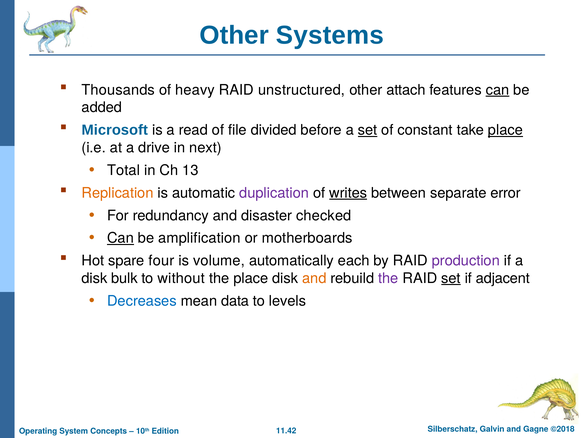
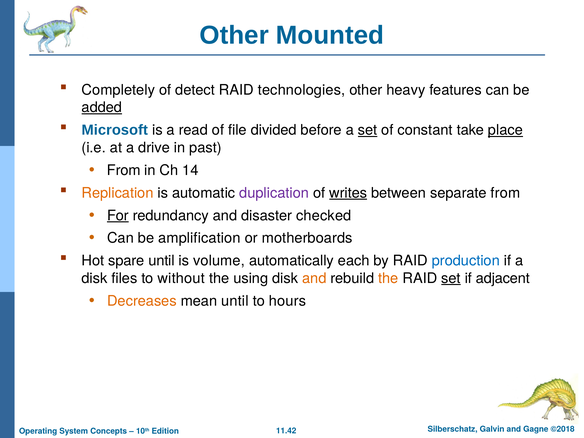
Systems: Systems -> Mounted (330, 35)
Thousands: Thousands -> Completely (118, 90)
heavy: heavy -> detect (195, 90)
unstructured: unstructured -> technologies (302, 90)
attach: attach -> heavy (406, 90)
can underline: present -> none (498, 90)
added underline: none -> present (102, 107)
next: next -> past (206, 148)
Total: Total -> From (124, 170)
13: 13 -> 14 (190, 170)
separate error: error -> from (505, 193)
For underline: none -> present (118, 216)
Can underline: present -> none (120, 238)
spare four: four -> until (162, 261)
production colour: purple -> blue (466, 261)
bulk: bulk -> files (124, 278)
the place: place -> using (251, 278)
the colour: purple -> orange (388, 278)
Decreases colour: blue -> orange (142, 301)
mean data: data -> until (235, 301)
levels: levels -> hours (287, 301)
